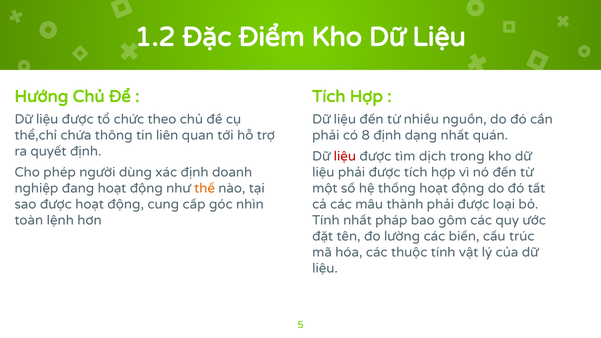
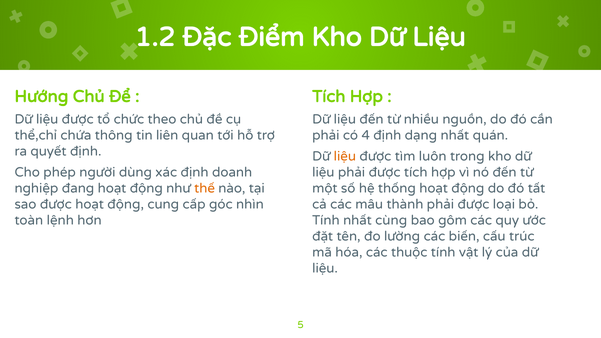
8: 8 -> 4 (366, 135)
liệu colour: red -> orange (345, 156)
dịch: dịch -> luôn (433, 156)
pháp: pháp -> cùng (391, 220)
